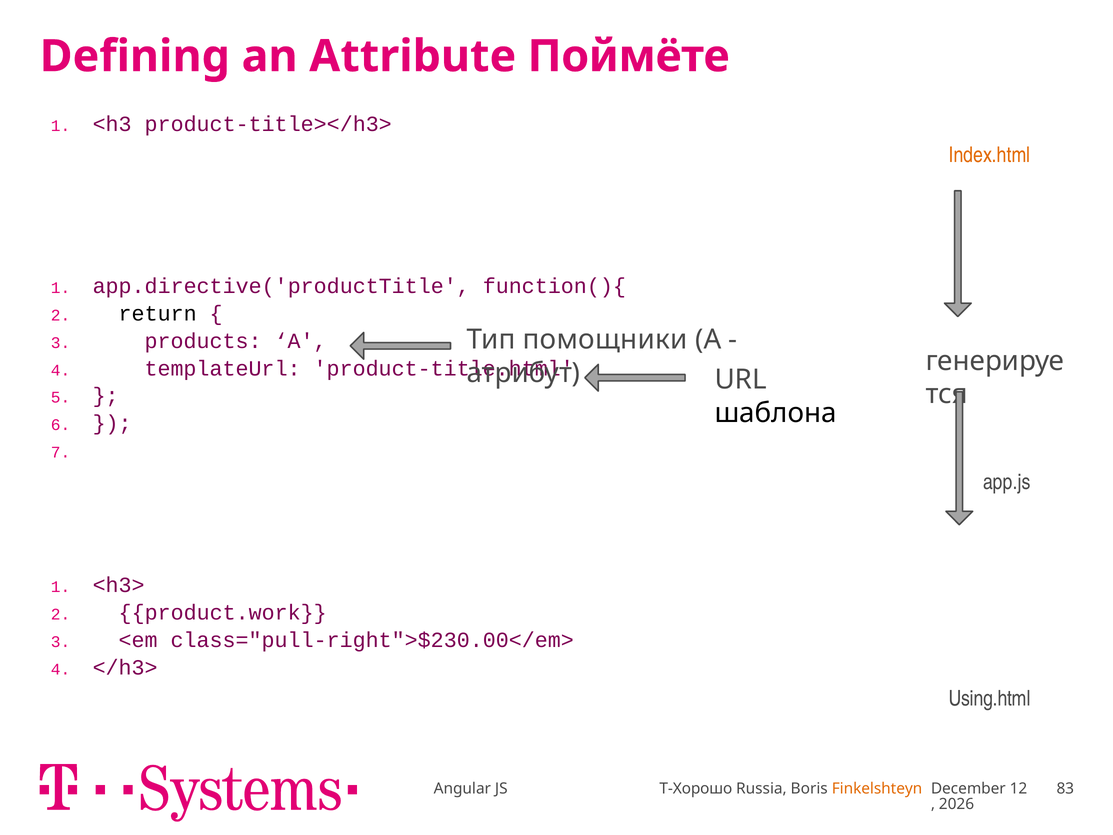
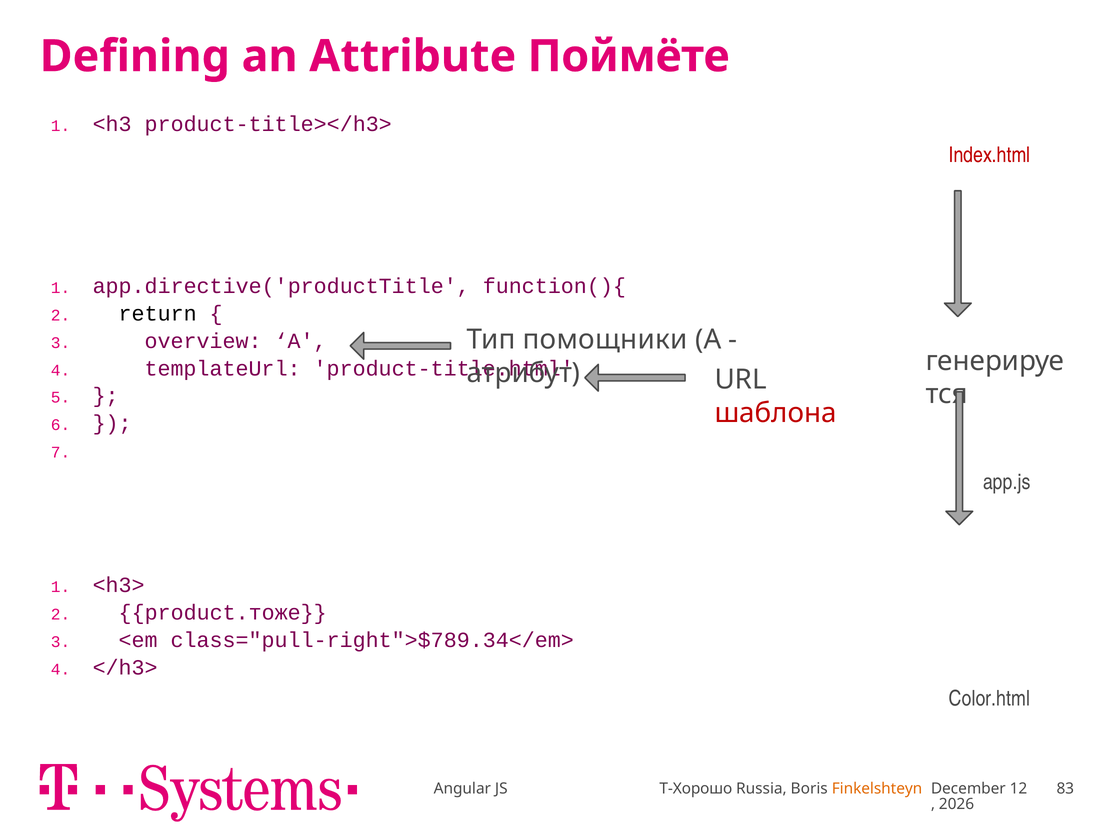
Index.html colour: orange -> red (989, 155)
products: products -> overview (203, 341)
шаблона colour: black -> red (776, 413)
product.work: product.work -> product.тоже (223, 612)
class="pull-right">$230.00</em>: class="pull-right">$230.00</em> -> class="pull-right">$789.34</em> (372, 640)
Using.html: Using.html -> Color.html (989, 698)
